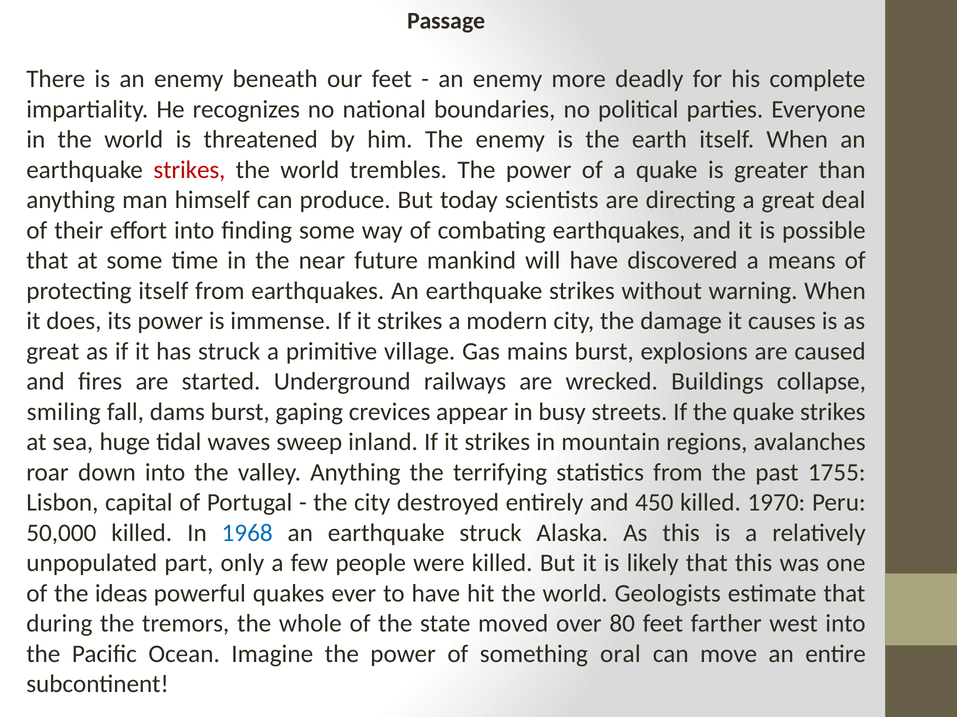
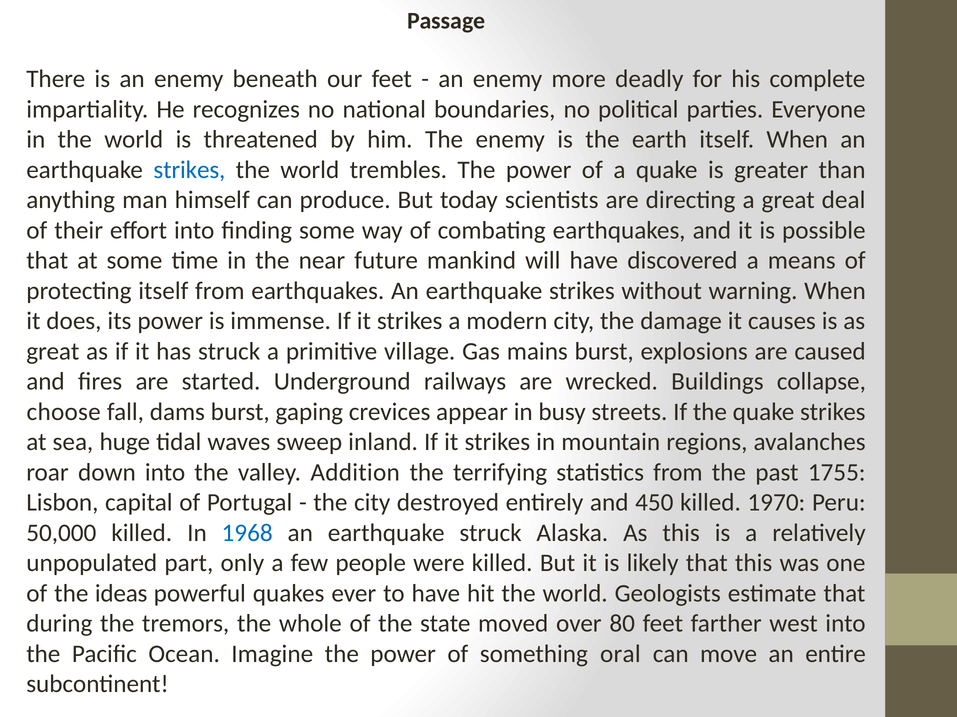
strikes colour: red -> blue (189, 170)
smiling: smiling -> choose (64, 412)
valley Anything: Anything -> Addition (355, 473)
